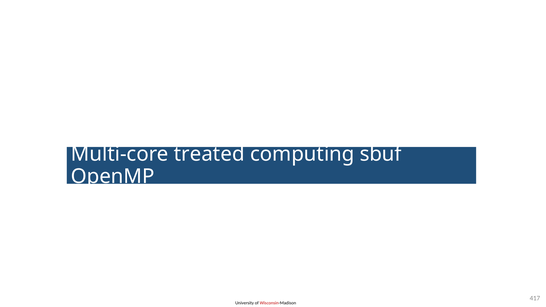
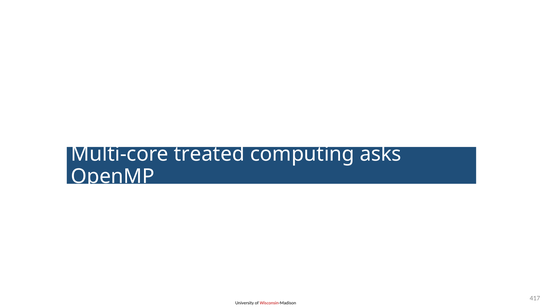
sbuf: sbuf -> asks (381, 154)
